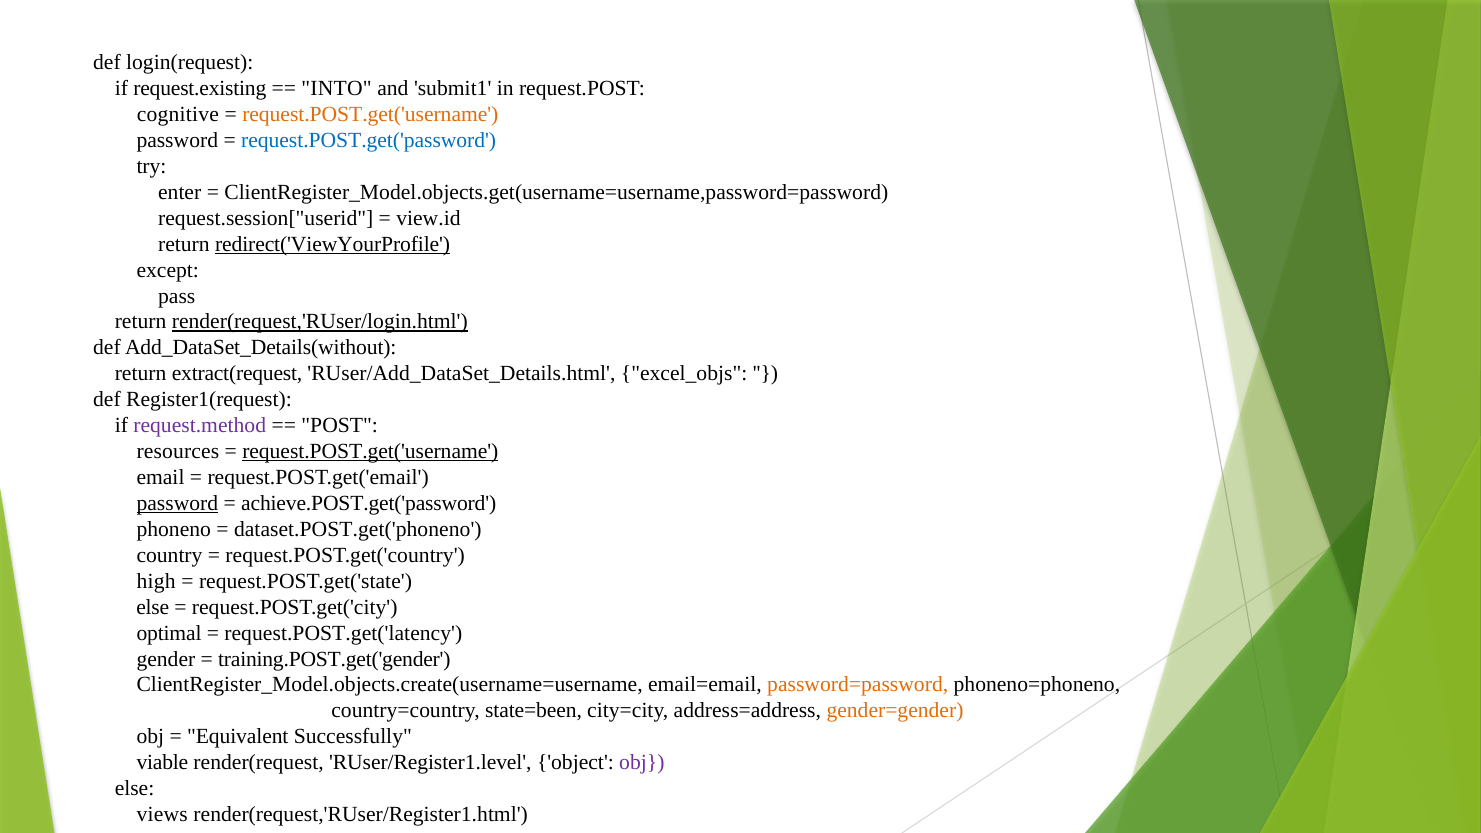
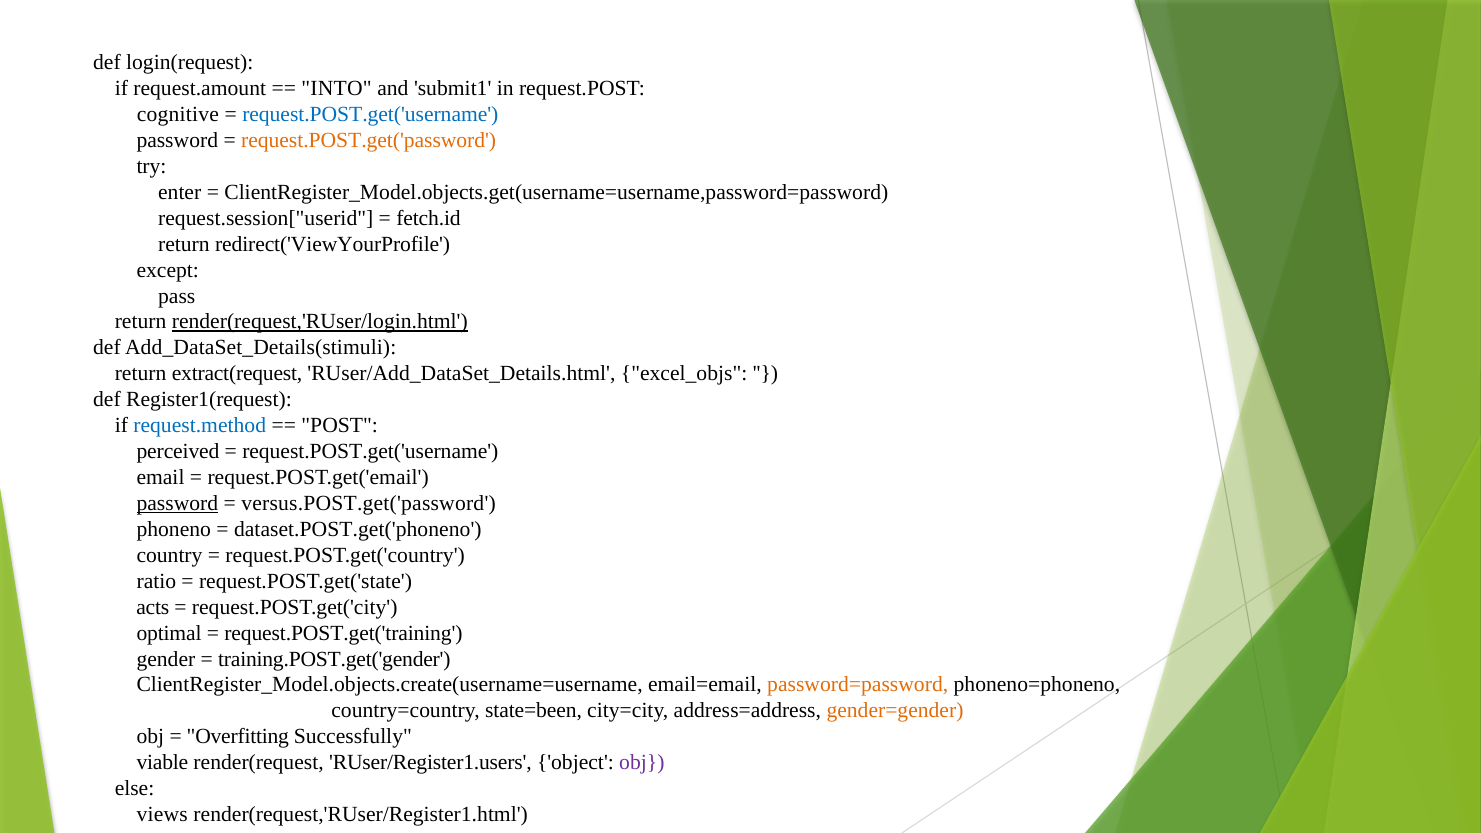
request.existing: request.existing -> request.amount (200, 88)
request.POST.get('username colour: orange -> blue (370, 114)
request.POST.get('password colour: blue -> orange (369, 140)
view.id: view.id -> fetch.id (429, 218)
redirect('ViewYourProfile underline: present -> none (333, 244)
Add_DataSet_Details(without: Add_DataSet_Details(without -> Add_DataSet_Details(stimuli (261, 348)
request.method colour: purple -> blue (200, 426)
resources: resources -> perceived (178, 452)
request.POST.get('username underline: present -> none (370, 452)
achieve.POST.get('password: achieve.POST.get('password -> versus.POST.get('password (369, 503)
high: high -> ratio (156, 581)
else: else -> acts (153, 607)
request.POST.get('latency: request.POST.get('latency -> request.POST.get('training (343, 633)
Equivalent: Equivalent -> Overfitting (238, 737)
RUser/Register1.level: RUser/Register1.level -> RUser/Register1.users (430, 763)
